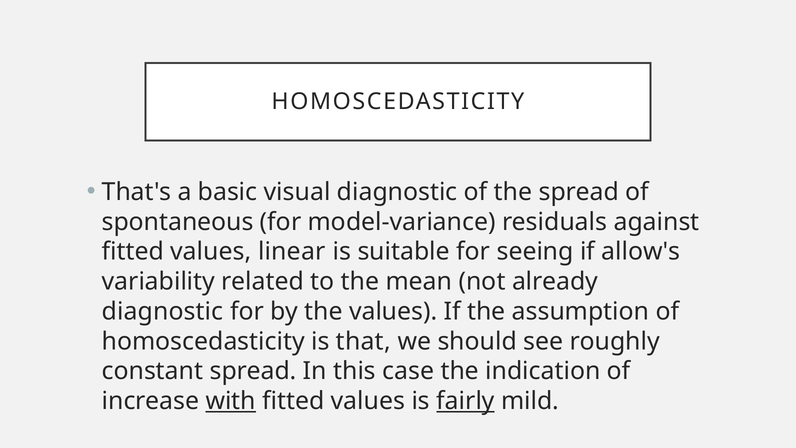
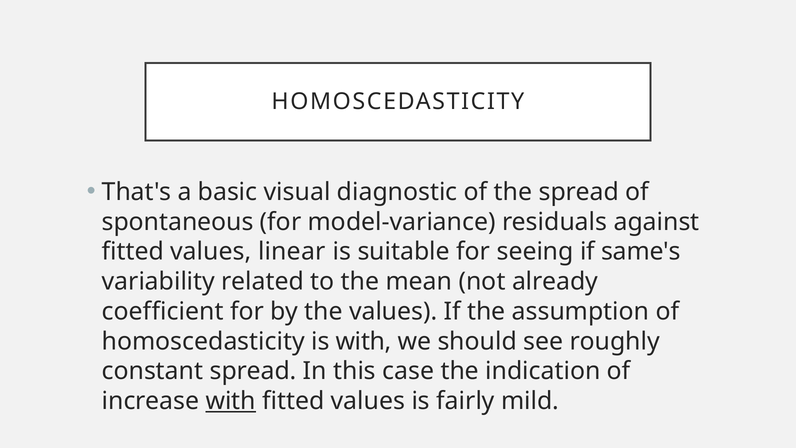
allow's: allow's -> same's (641, 252)
diagnostic: diagnostic -> coefficient (163, 311)
is that: that -> with (364, 341)
fairly underline: present -> none (465, 401)
